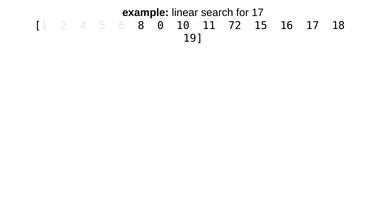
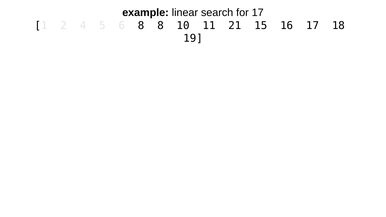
8 0: 0 -> 8 (161, 26)
72: 72 -> 21 (235, 26)
